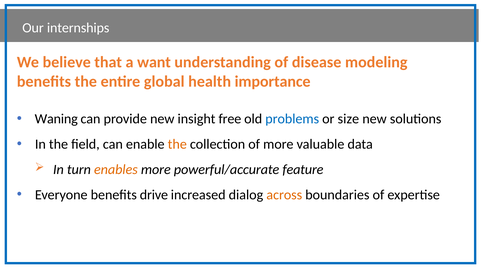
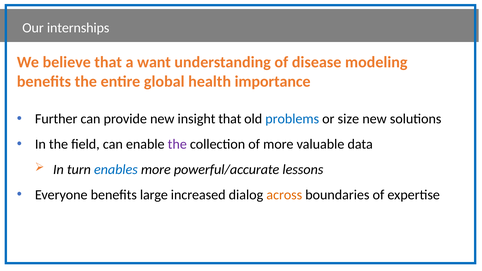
Waning: Waning -> Further (56, 119)
insight free: free -> that (230, 119)
the colour: orange -> purple (177, 144)
enables colour: orange -> blue (116, 170)
feature: feature -> lessons (303, 170)
drive: drive -> large (154, 195)
